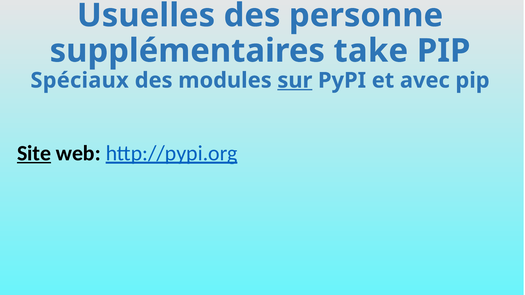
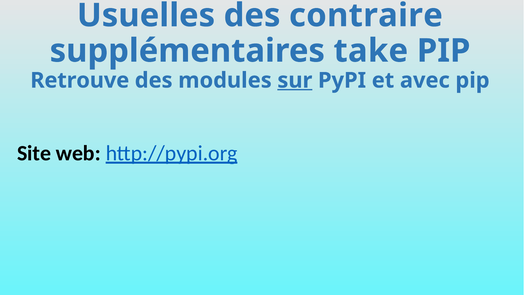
personne: personne -> contraire (366, 15)
Spéciaux: Spéciaux -> Retrouve (80, 80)
Site underline: present -> none (34, 153)
